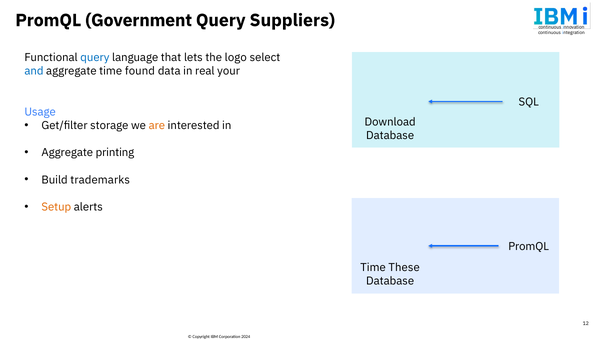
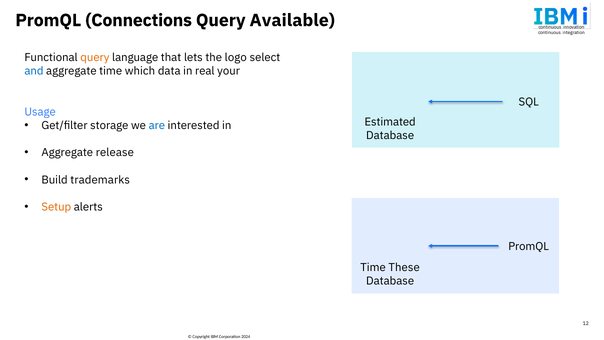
Government: Government -> Connections (139, 20)
Suppliers: Suppliers -> Available (292, 20)
query colour: blue -> orange (95, 57)
found: found -> which (140, 71)
Download: Download -> Estimated (390, 122)
are colour: orange -> blue (157, 125)
printing: printing -> release (115, 152)
